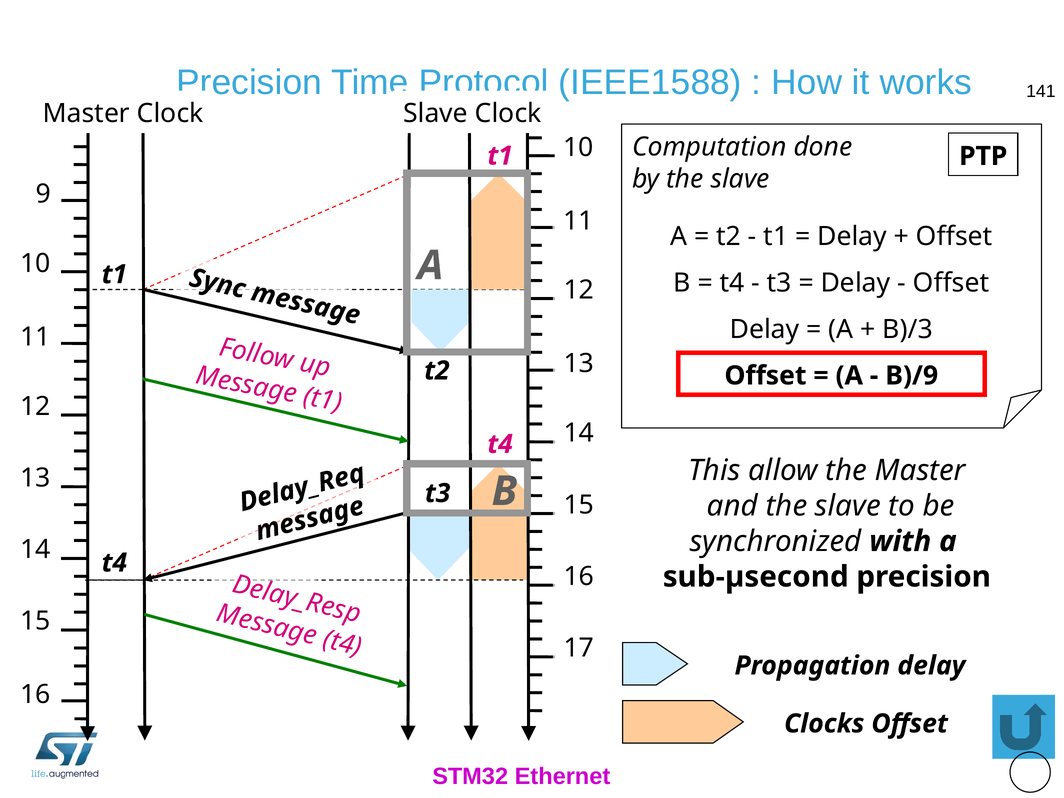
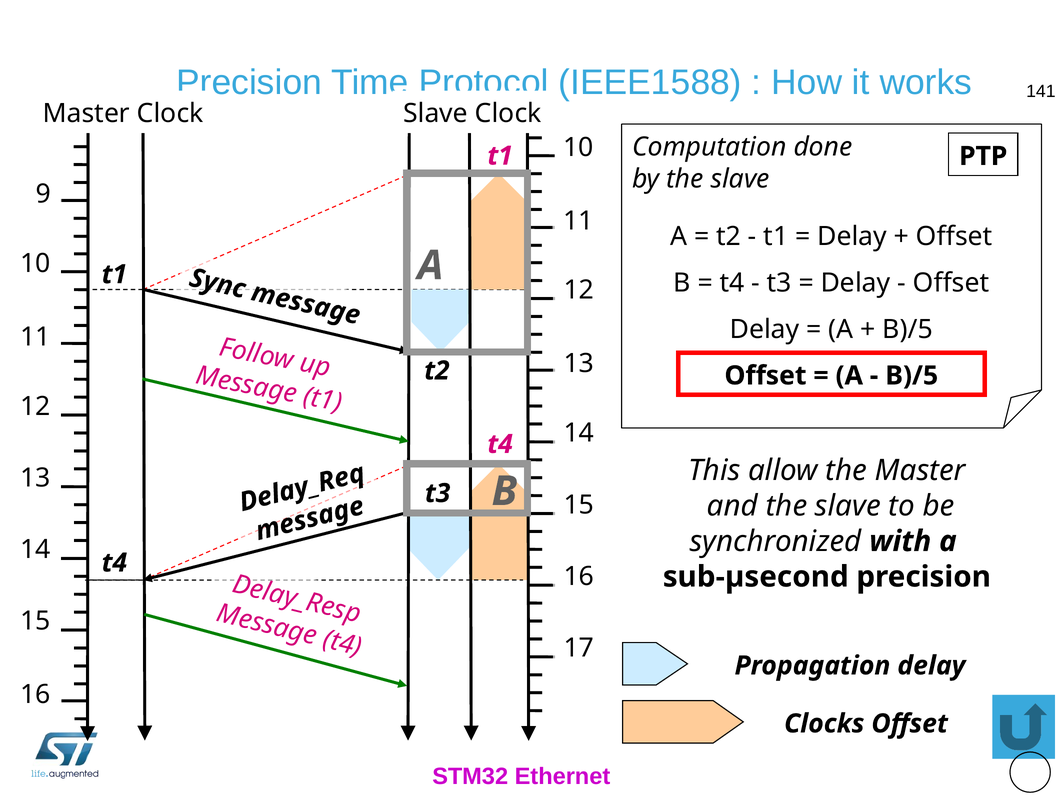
B)/3: B)/3 -> B)/5 (908, 329)
B)/9: B)/9 -> B)/5 (912, 376)
